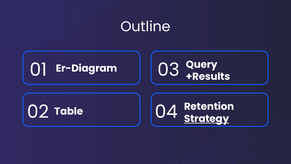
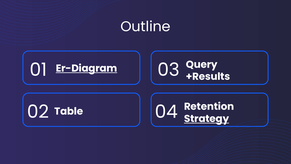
Er-Diagram underline: none -> present (87, 68)
